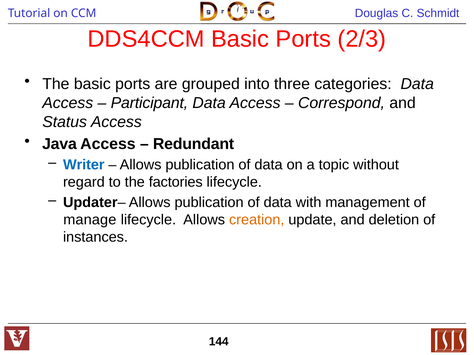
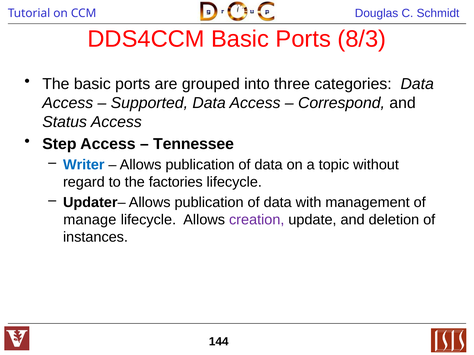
2/3: 2/3 -> 8/3 (362, 39)
Participant: Participant -> Supported (149, 103)
Java: Java -> Step (59, 144)
Redundant: Redundant -> Tennessee (194, 144)
creation colour: orange -> purple (257, 220)
